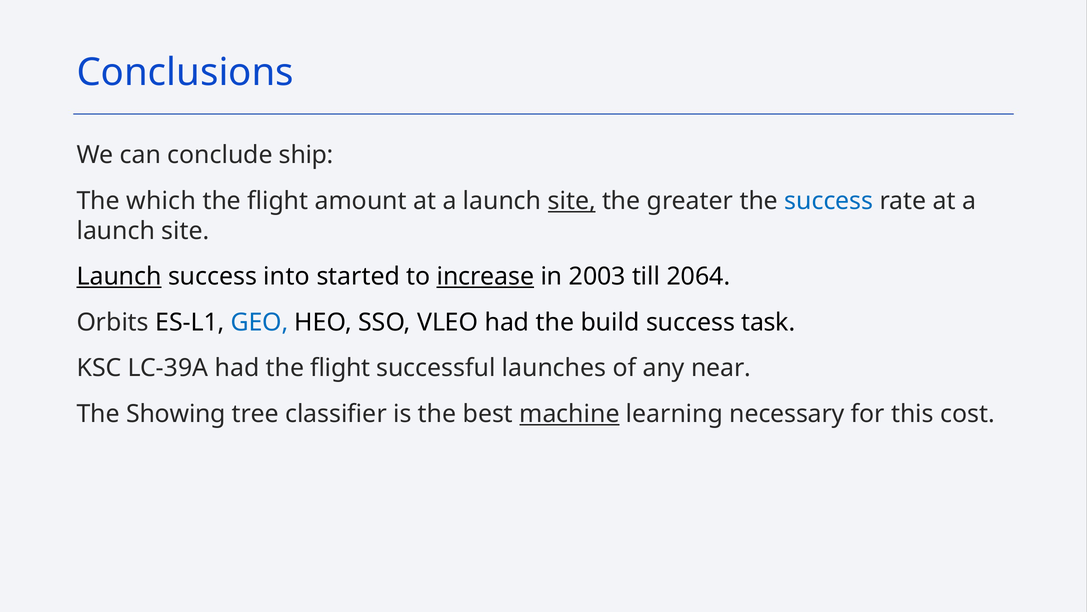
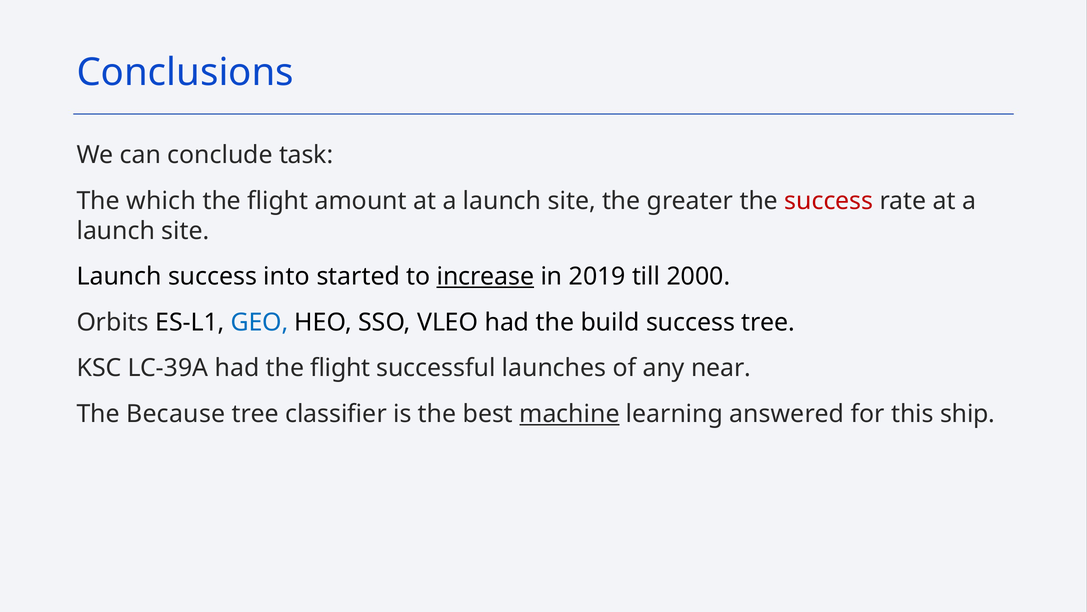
ship: ship -> task (306, 155)
site underline: present -> none (572, 201)
success colour: blue -> red (829, 201)
Launch underline: present -> none (119, 276)
2003: 2003 -> 2019 (597, 276)
2064: 2064 -> 2000 (698, 276)
success task: task -> tree (768, 322)
Showing: Showing -> Because (176, 413)
necessary: necessary -> answered (787, 413)
cost: cost -> ship (968, 413)
